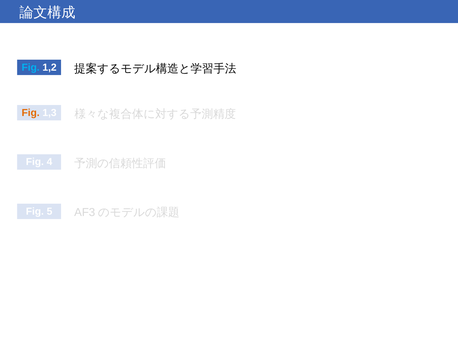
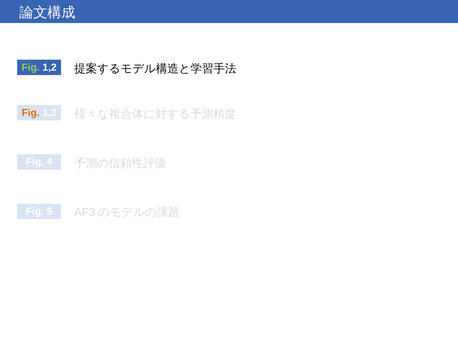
Fig colour: light blue -> light green (31, 67)
